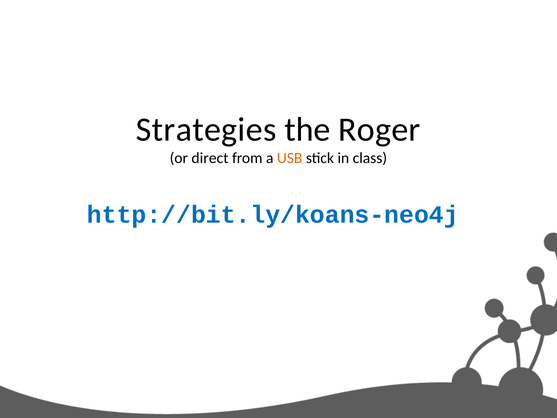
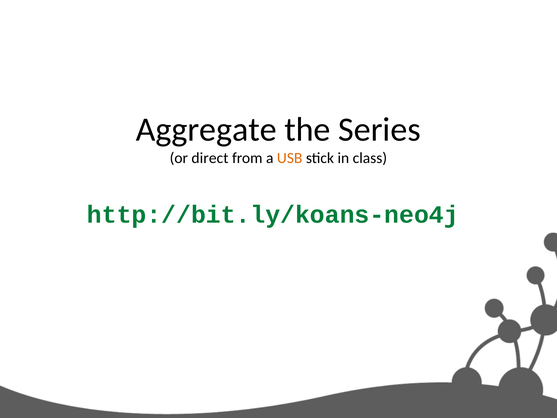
Strategies: Strategies -> Aggregate (206, 129)
Roger: Roger -> Series (379, 129)
http://bit.ly/koans-neo4j colour: blue -> green (273, 215)
